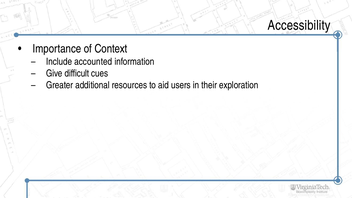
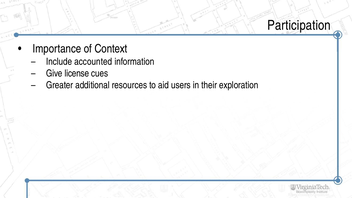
Accessibility: Accessibility -> Participation (299, 25)
difficult: difficult -> license (77, 73)
